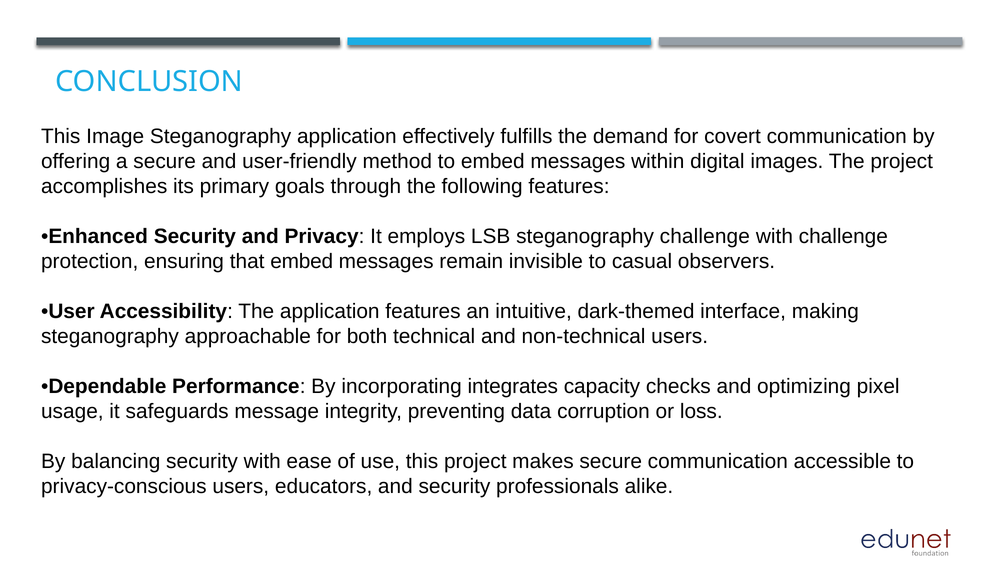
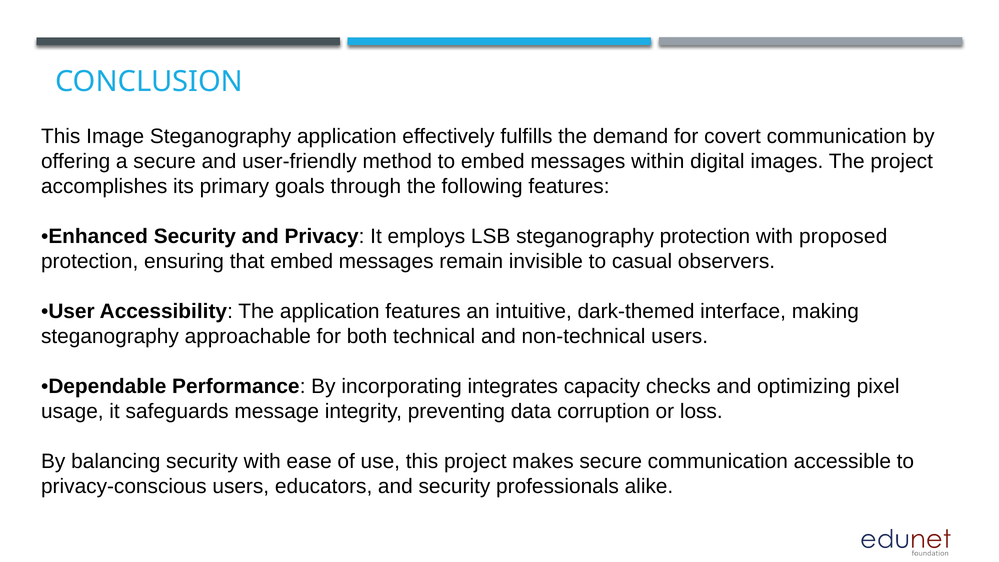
steganography challenge: challenge -> protection (705, 236)
with challenge: challenge -> proposed (843, 236)
